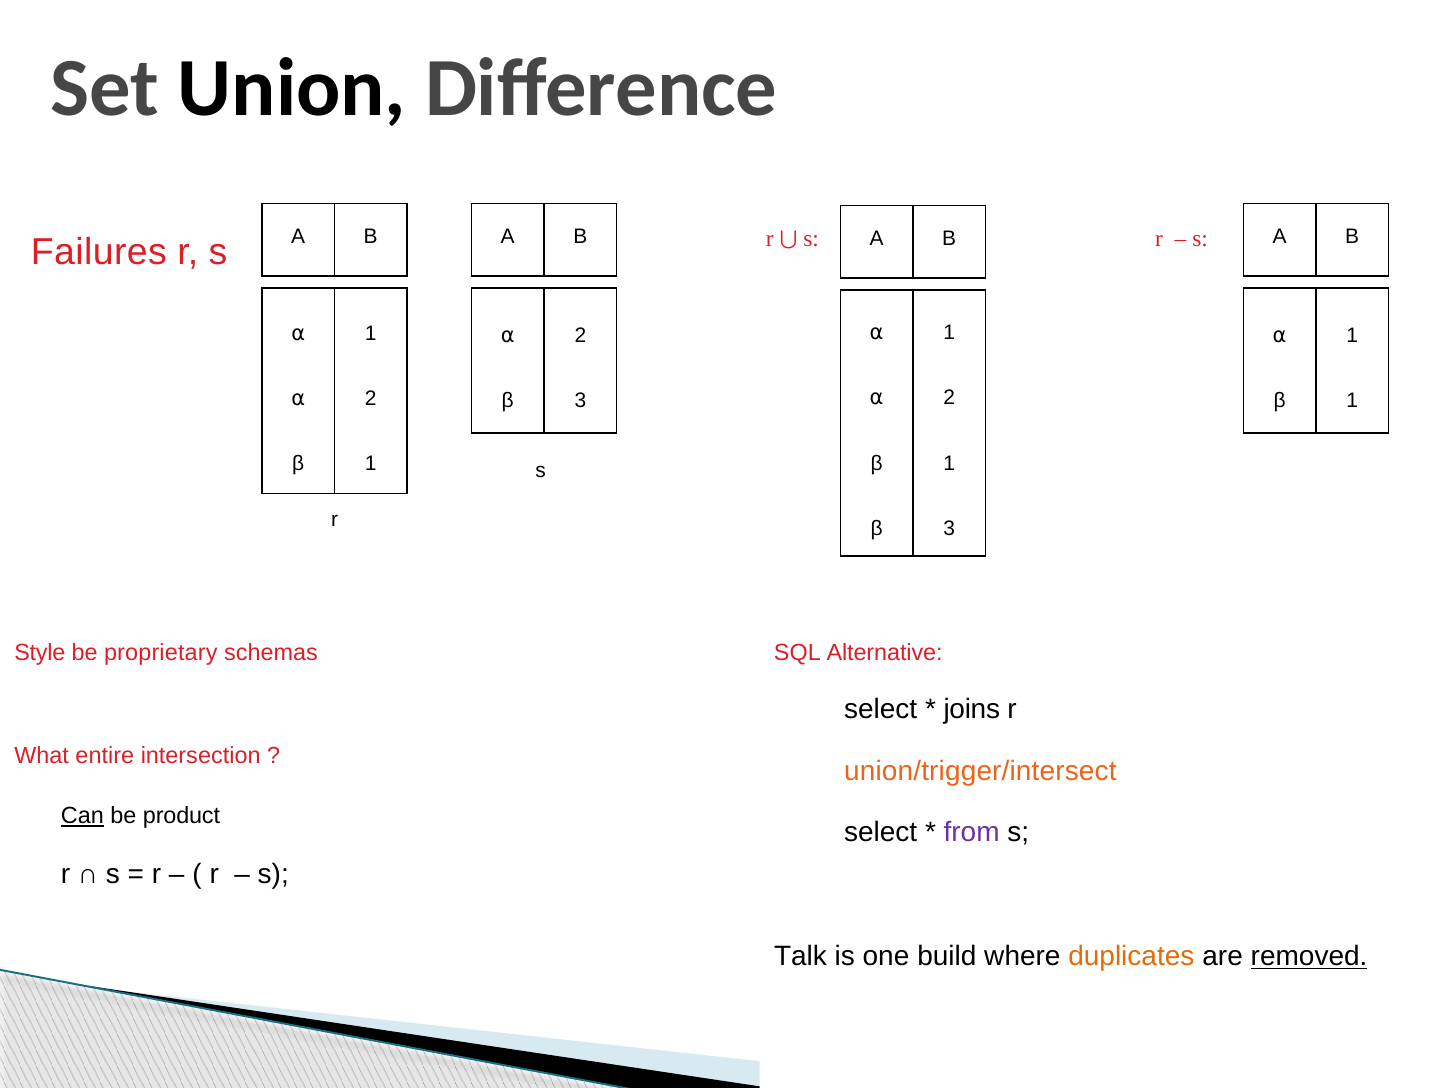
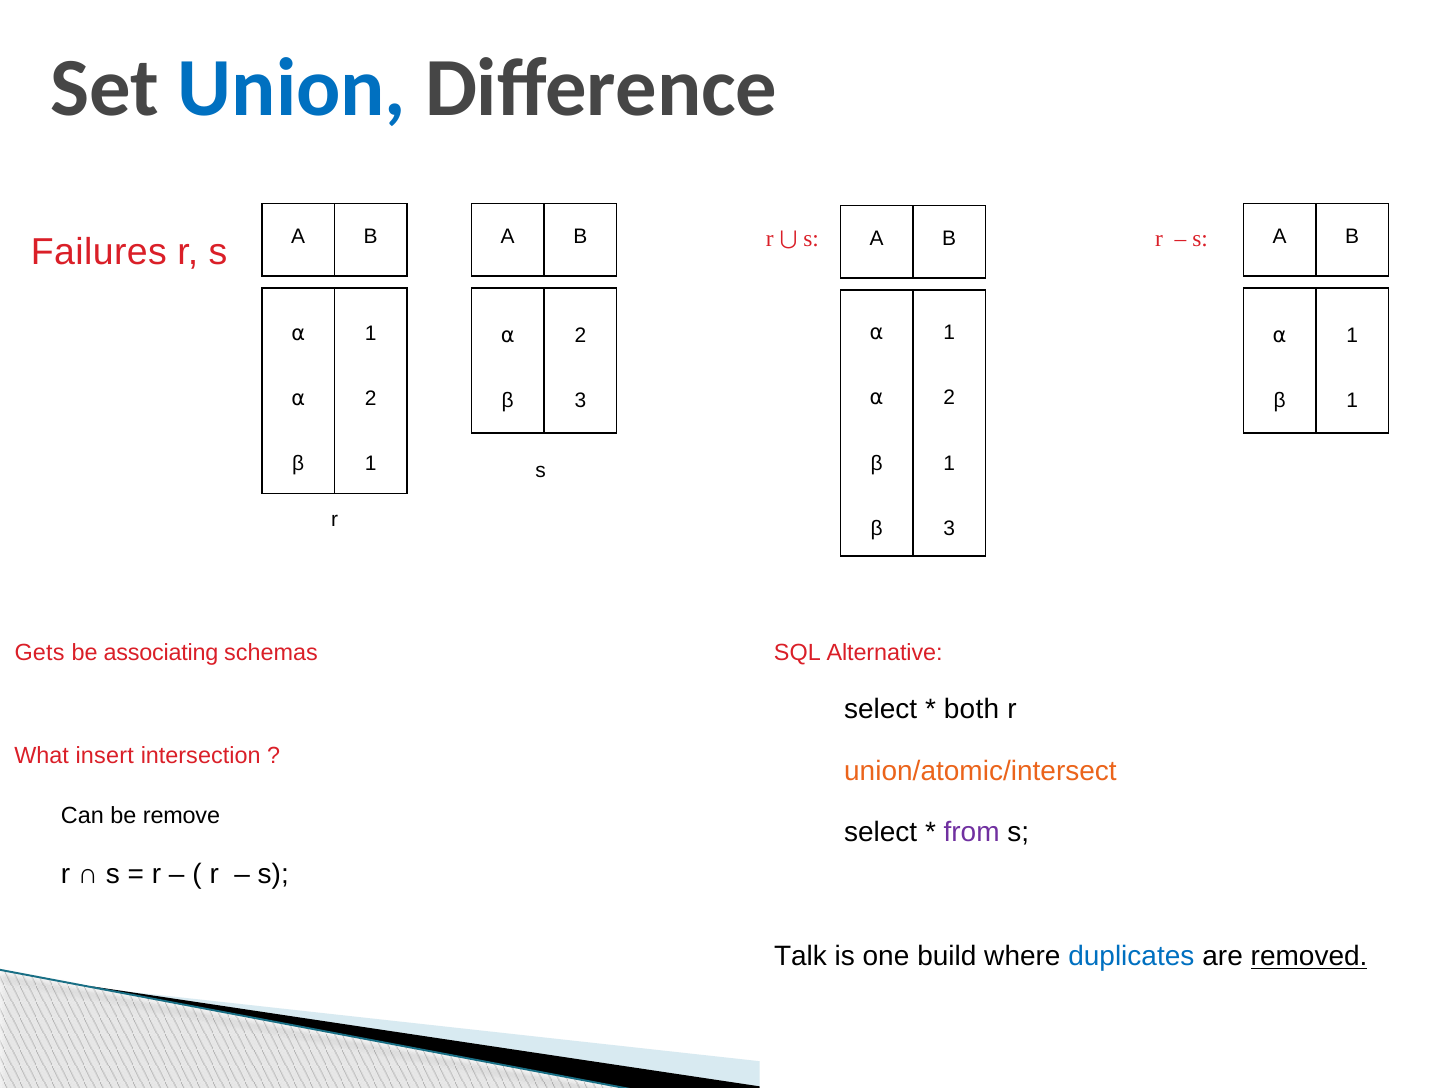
Union colour: black -> blue (292, 88)
Style: Style -> Gets (40, 653)
proprietary: proprietary -> associating (161, 653)
joins: joins -> both (972, 709)
entire: entire -> insert (105, 756)
union/trigger/intersect: union/trigger/intersect -> union/atomic/intersect (980, 771)
Can underline: present -> none (82, 816)
product: product -> remove (181, 816)
duplicates colour: orange -> blue (1131, 957)
